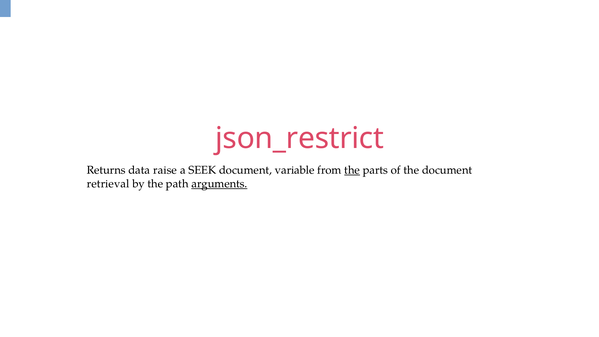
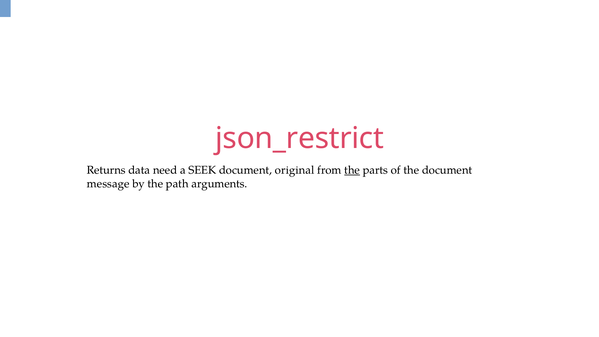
raise: raise -> need (165, 170)
variable: variable -> original (295, 170)
retrieval: retrieval -> message (108, 184)
arguments underline: present -> none (219, 184)
